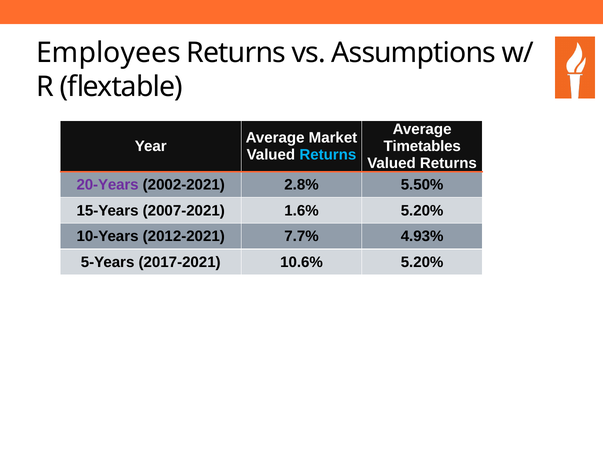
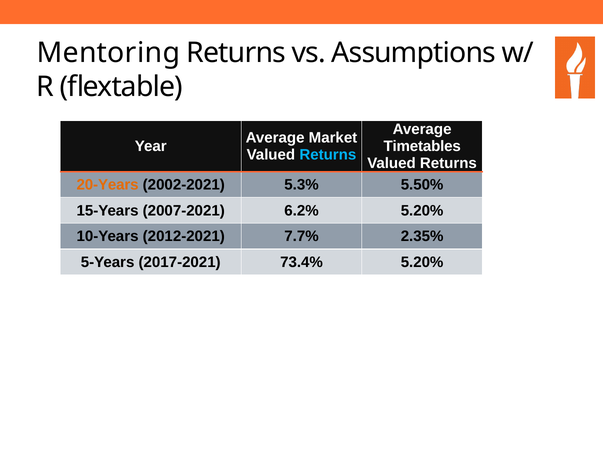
Employees: Employees -> Mentoring (108, 53)
20-Years colour: purple -> orange (108, 184)
2.8%: 2.8% -> 5.3% (302, 184)
1.6%: 1.6% -> 6.2% (302, 210)
4.93%: 4.93% -> 2.35% (422, 236)
10.6%: 10.6% -> 73.4% (301, 262)
